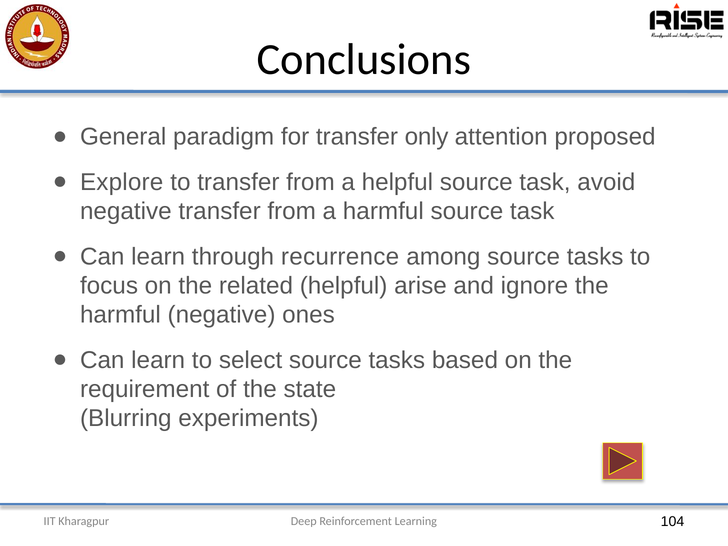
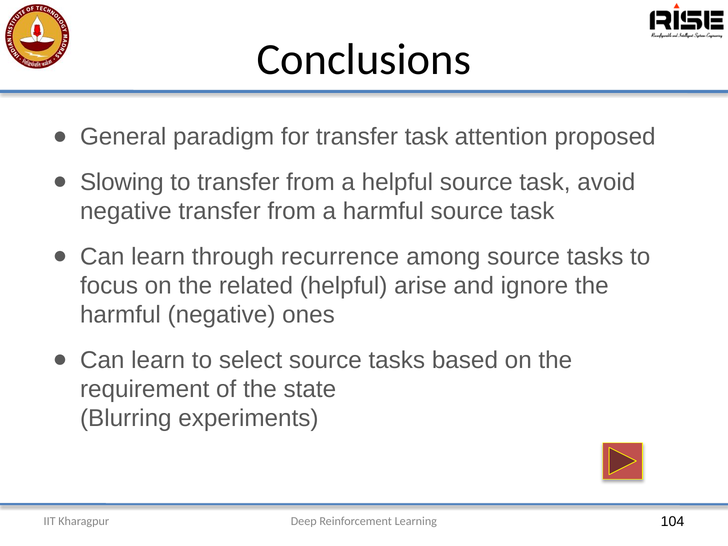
transfer only: only -> task (427, 137)
Explore: Explore -> Slowing (122, 182)
